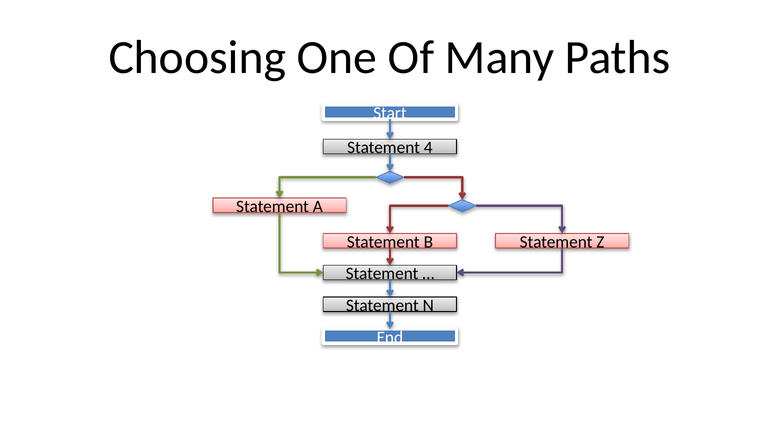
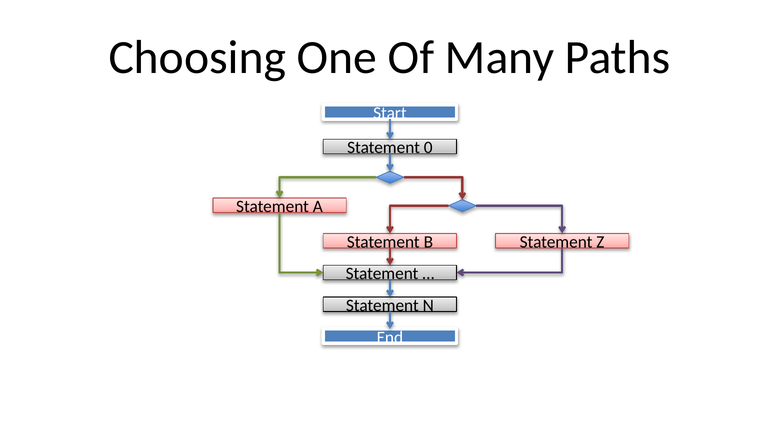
4: 4 -> 0 (428, 148)
